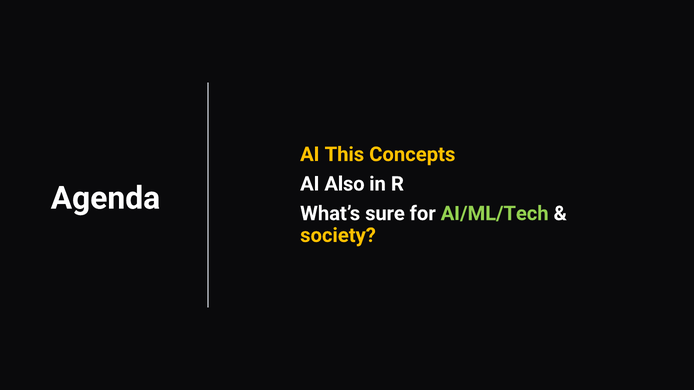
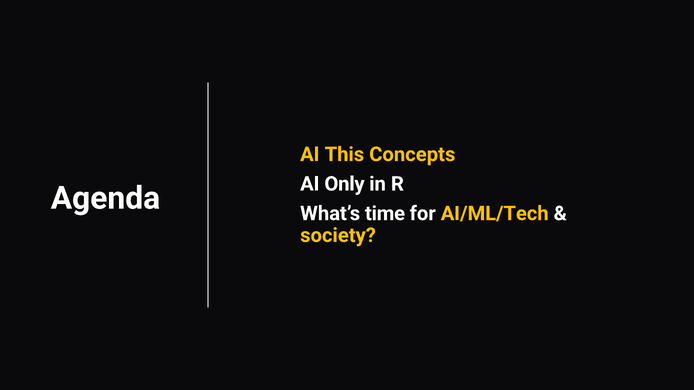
Also: Also -> Only (345, 184)
sure: sure -> time (385, 214)
AI/ML/Tech colour: light green -> yellow (495, 214)
